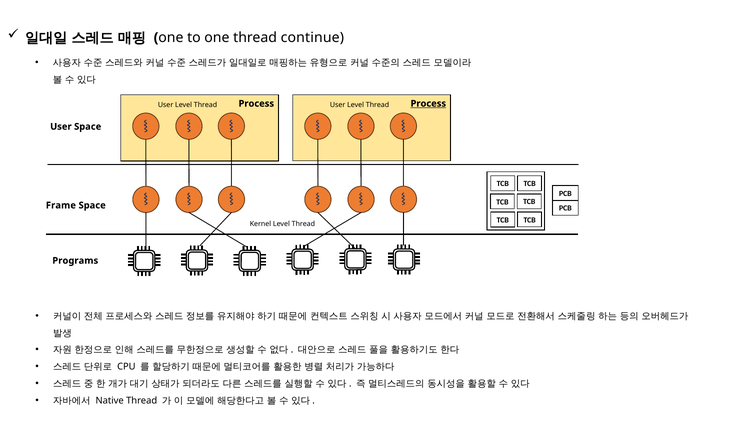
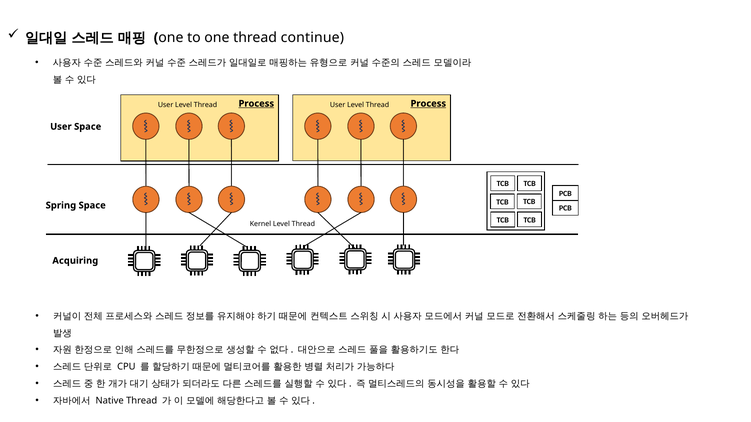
Process underline: none -> present (256, 104)
Frame: Frame -> Spring (61, 206)
Programs: Programs -> Acquiring (75, 261)
